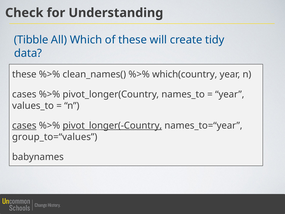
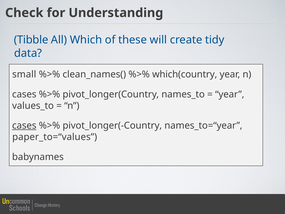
these: these -> small (24, 74)
pivot_longer(-Country underline: present -> none (112, 125)
group_to=“values: group_to=“values -> paper_to=“values (55, 137)
